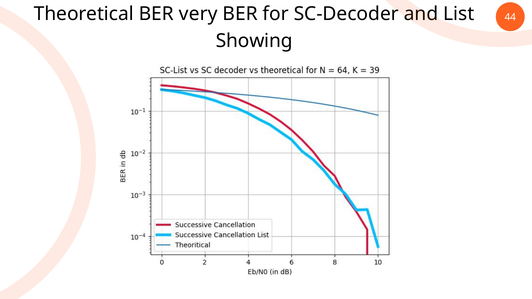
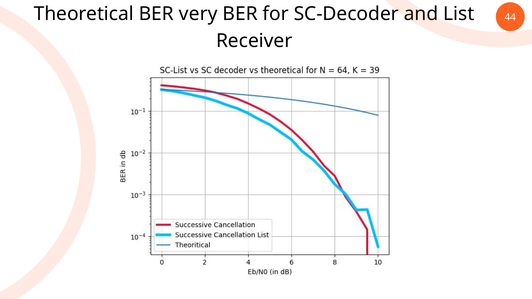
Showing: Showing -> Receiver (254, 41)
